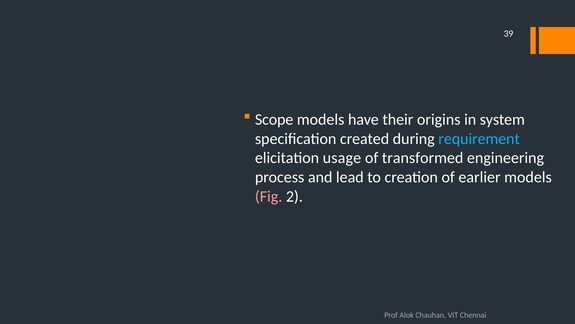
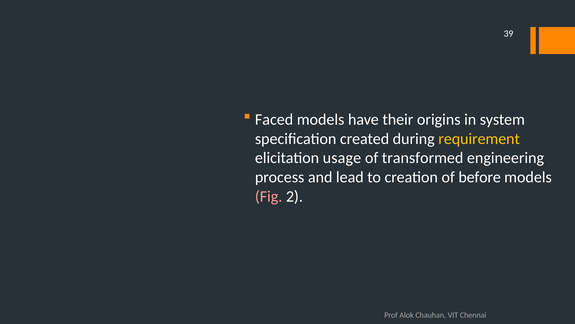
Scope: Scope -> Faced (274, 119)
requirement colour: light blue -> yellow (479, 139)
earlier: earlier -> before (480, 177)
